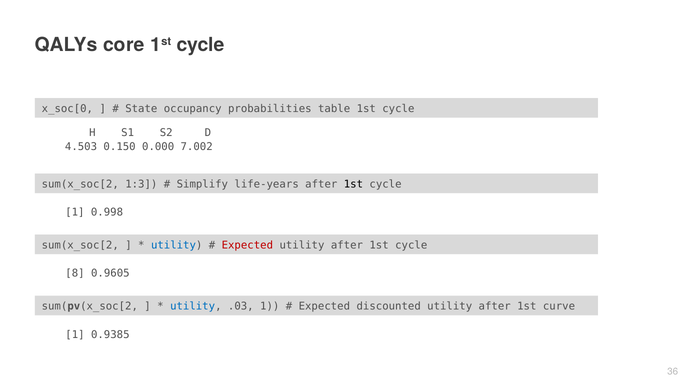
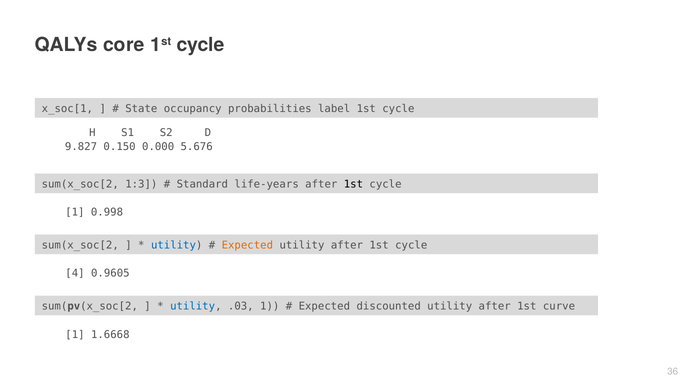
x_soc[0: x_soc[0 -> x_soc[1 (67, 109)
table: table -> label (334, 109)
4.503: 4.503 -> 9.827 (81, 147)
7.002: 7.002 -> 5.676 (197, 147)
Simplify: Simplify -> Standard (202, 184)
Expected colour: red -> orange (247, 245)
8: 8 -> 4 (75, 274)
0.9385: 0.9385 -> 1.6668 (110, 335)
